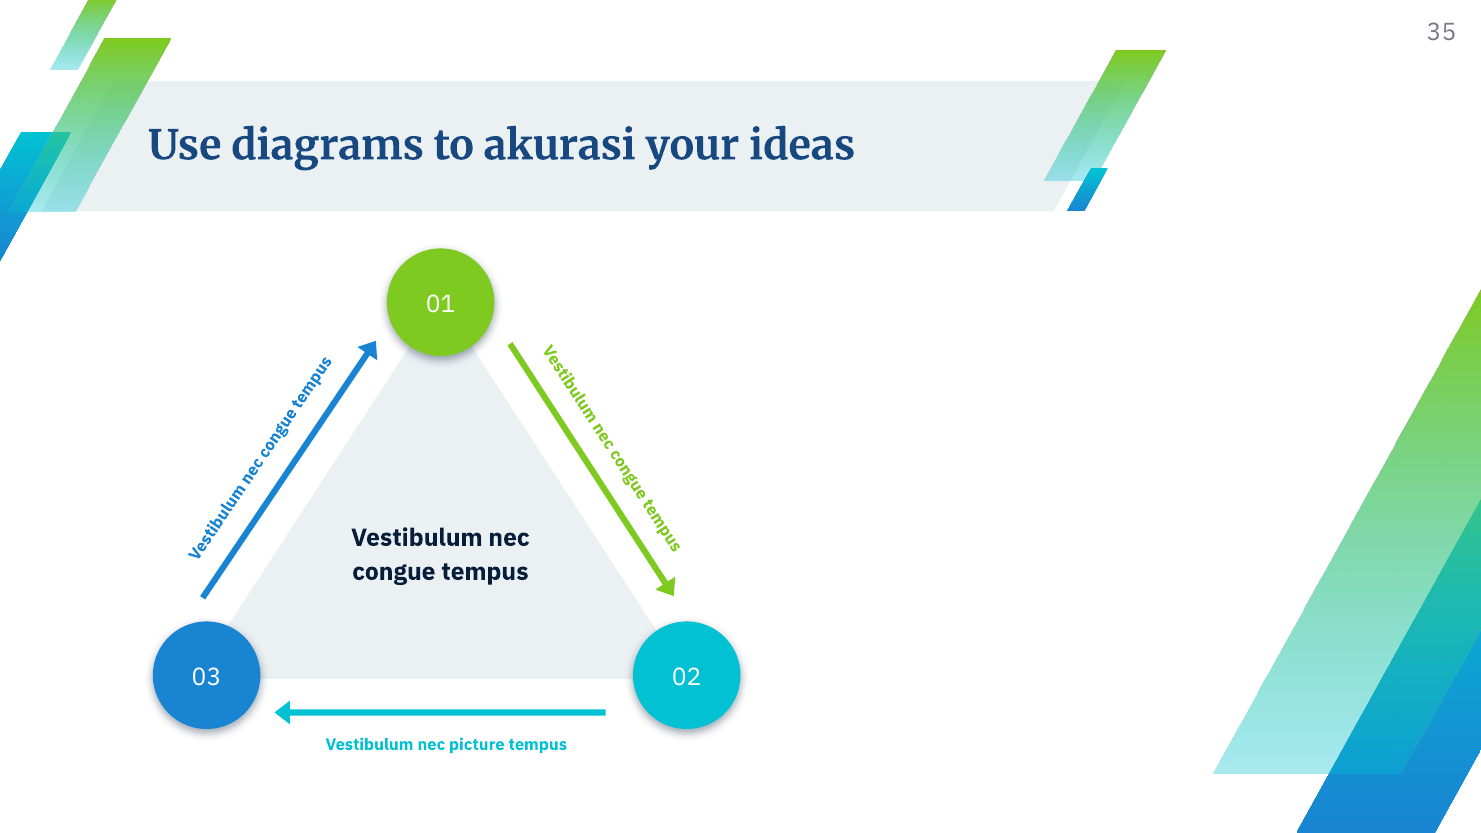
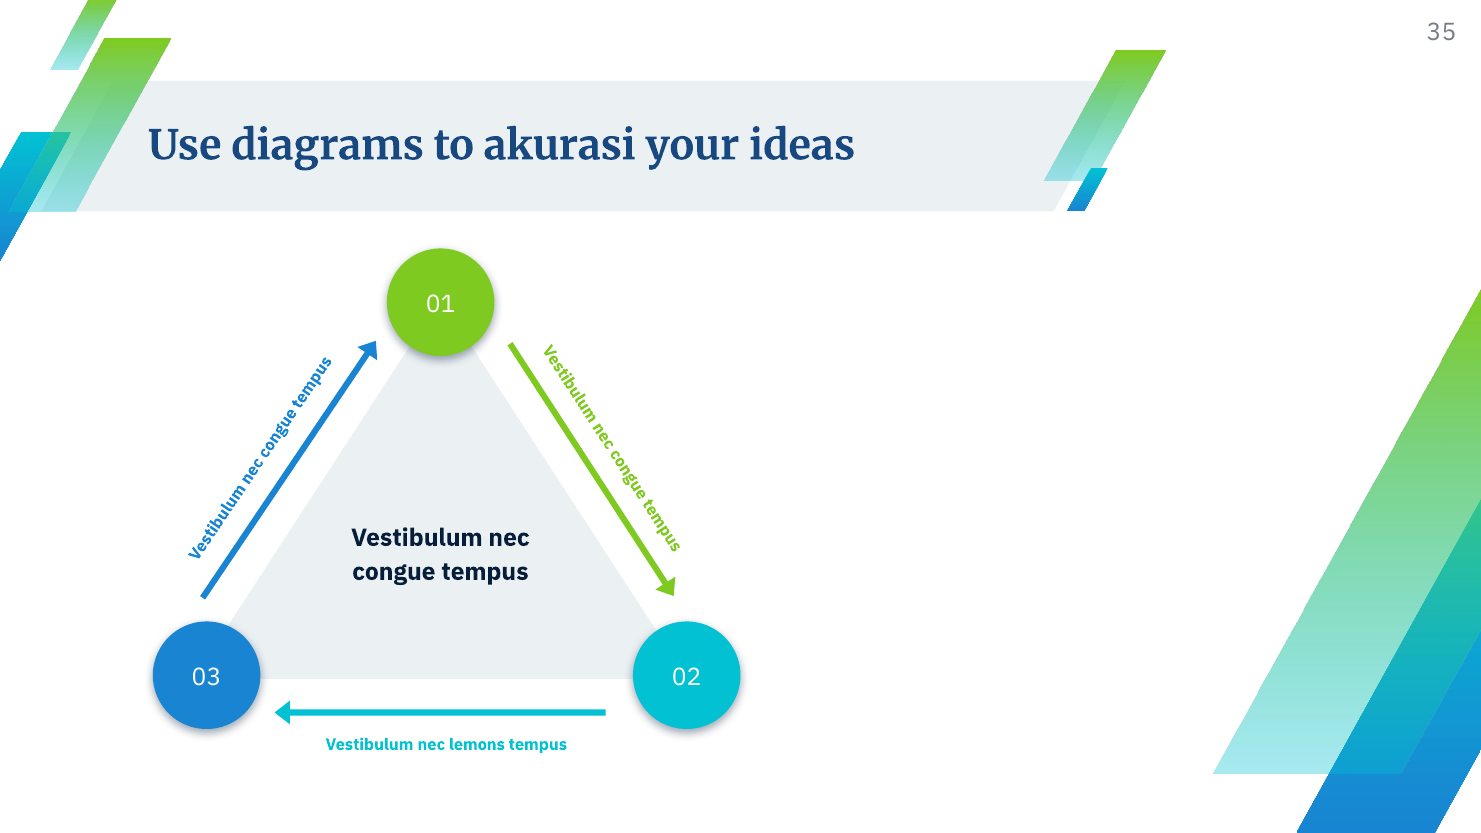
picture: picture -> lemons (477, 745)
